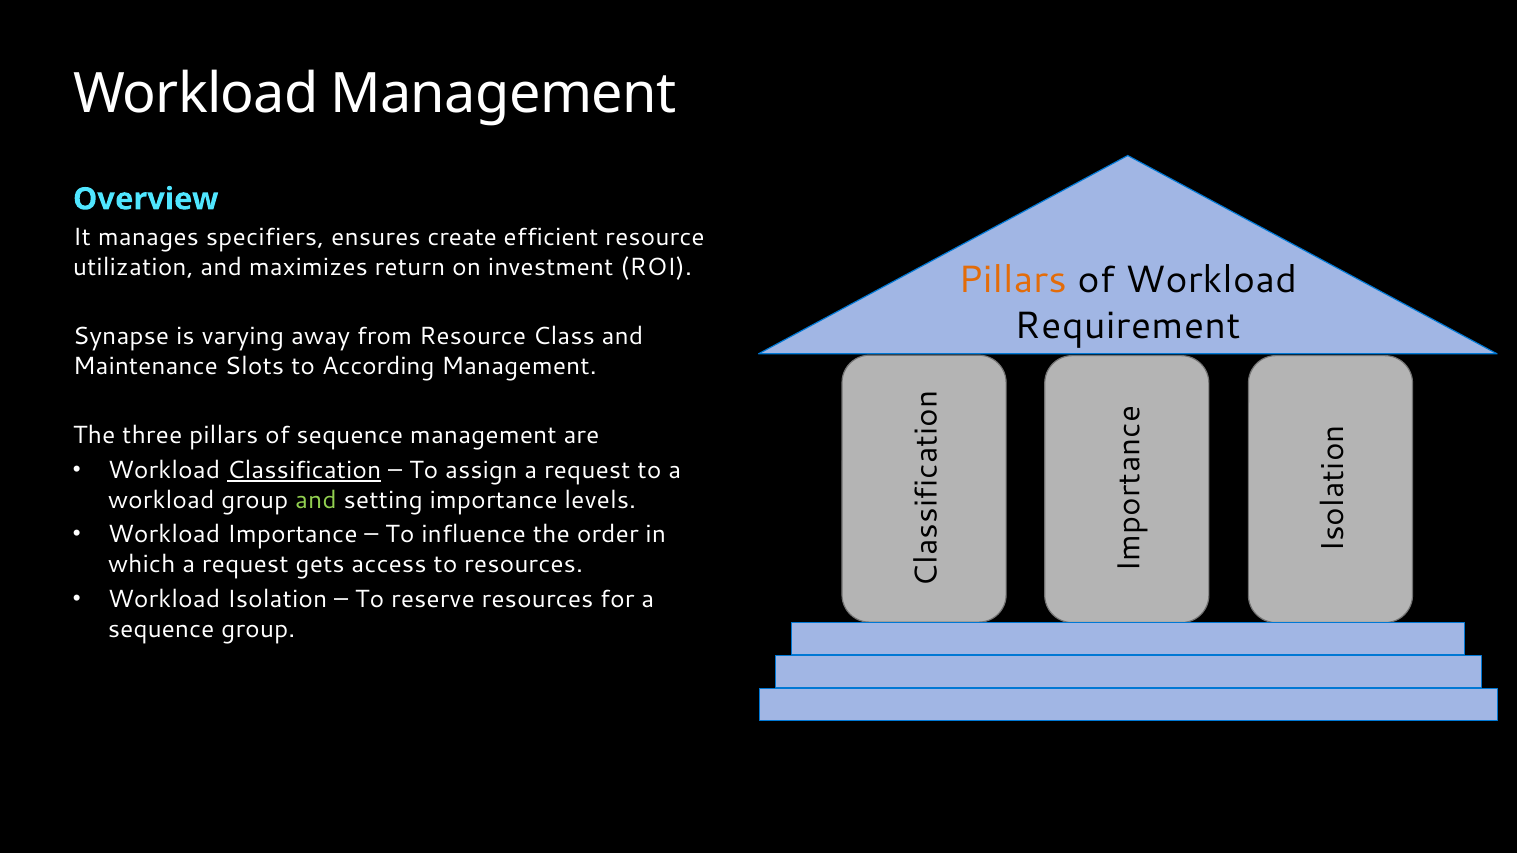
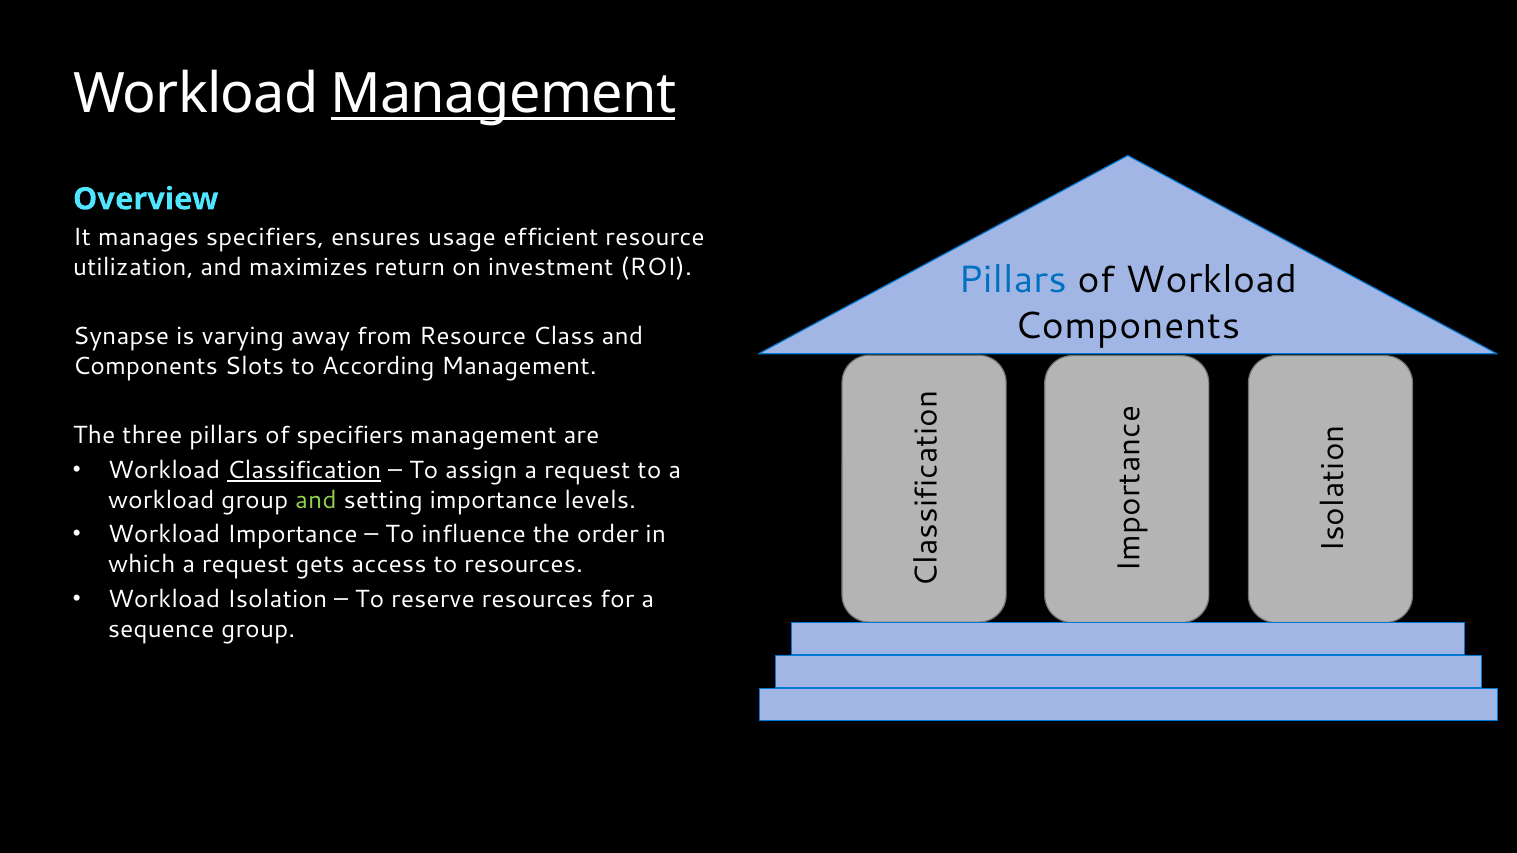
Management underline: none -> present (503, 94)
create: create -> usage (462, 237)
Pillars colour: orange -> blue (1013, 280)
Requirement: Requirement -> Components (1127, 326)
Maintenance: Maintenance -> Components (145, 366)
of sequence: sequence -> specifiers (350, 436)
